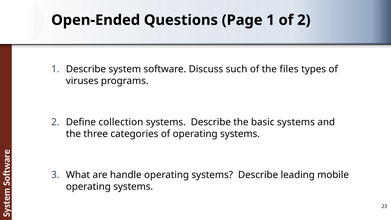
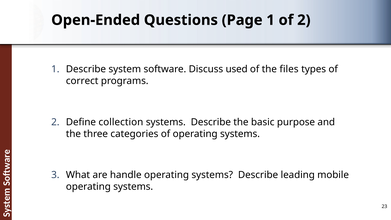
such: such -> used (237, 69)
viruses: viruses -> correct (82, 81)
basic systems: systems -> purpose (296, 122)
